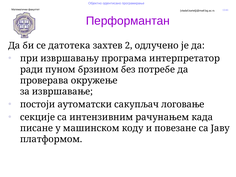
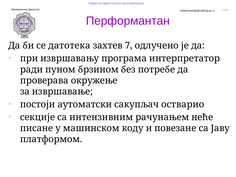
2: 2 -> 7 (129, 46)
логовање: логовање -> остварио (183, 104)
када: када -> неће (202, 117)
